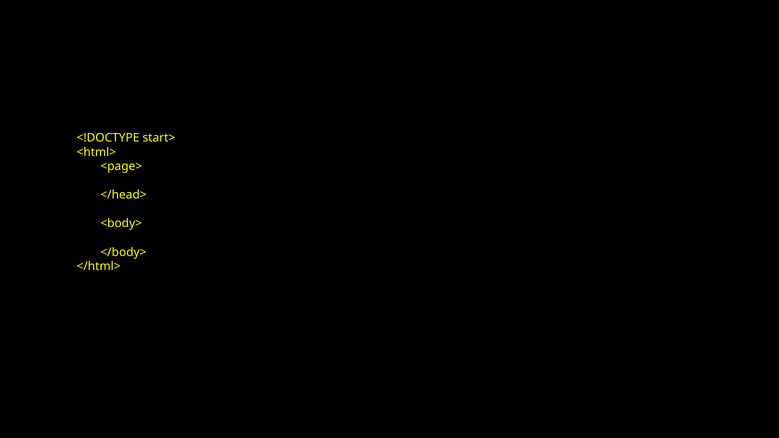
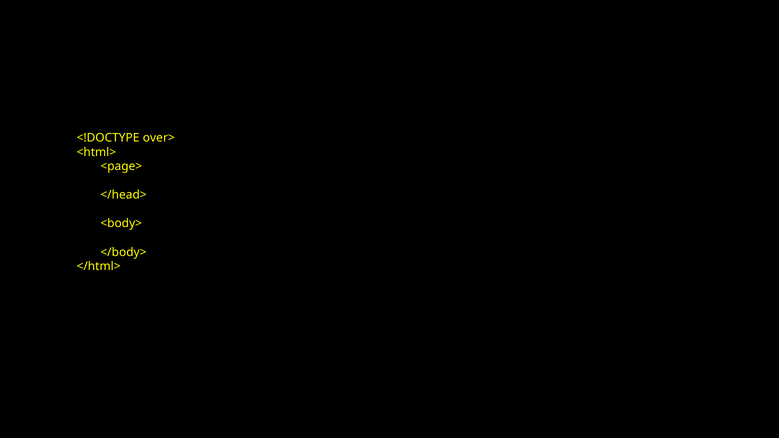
start>: start> -> over> (159, 138)
